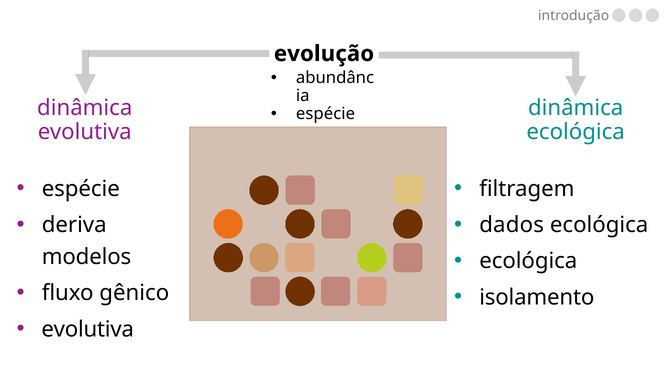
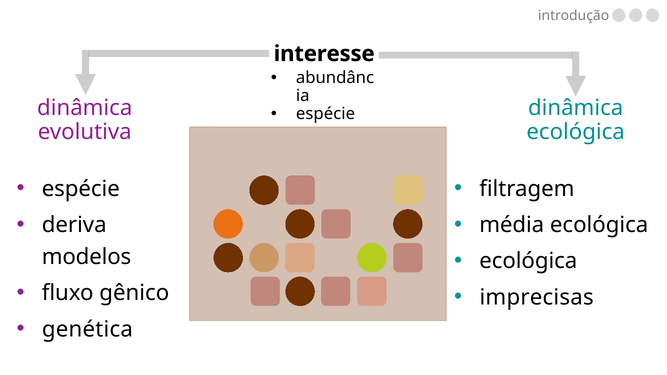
evolução: evolução -> interesse (324, 54)
dados: dados -> média (512, 225)
isolamento: isolamento -> imprecisas (537, 297)
evolutiva: evolutiva -> genética (87, 329)
